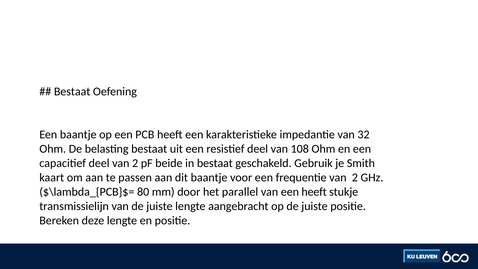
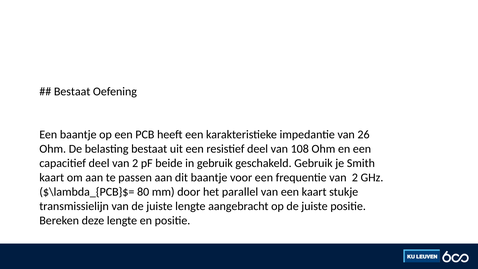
32: 32 -> 26 (364, 135)
in bestaat: bestaat -> gebruik (215, 163)
een heeft: heeft -> kaart (314, 192)
